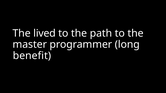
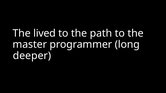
benefit: benefit -> deeper (32, 56)
